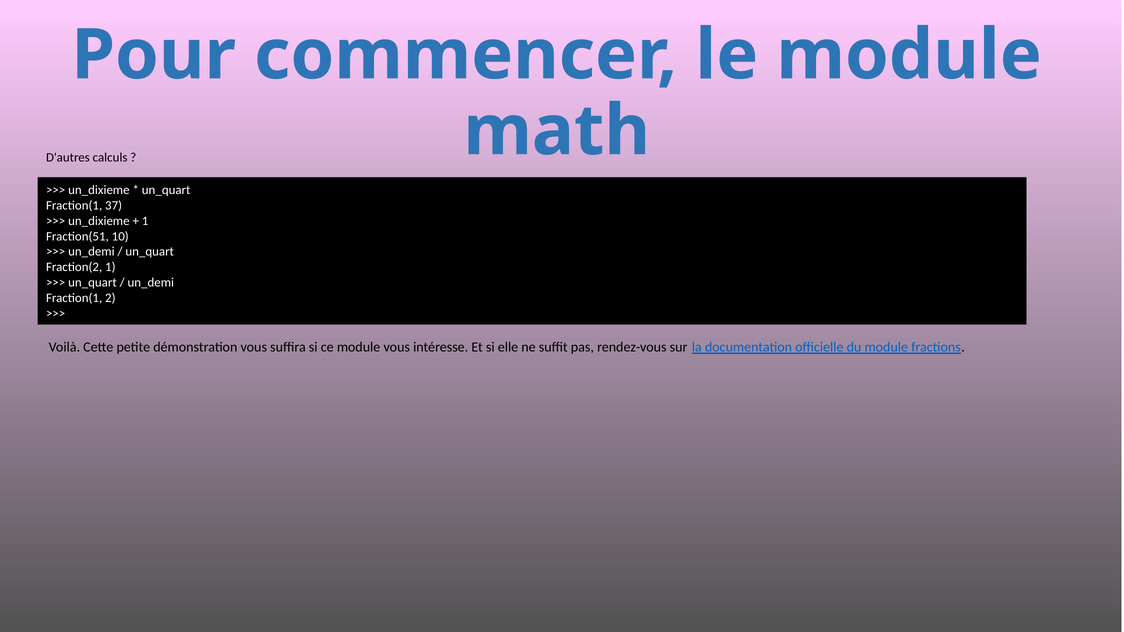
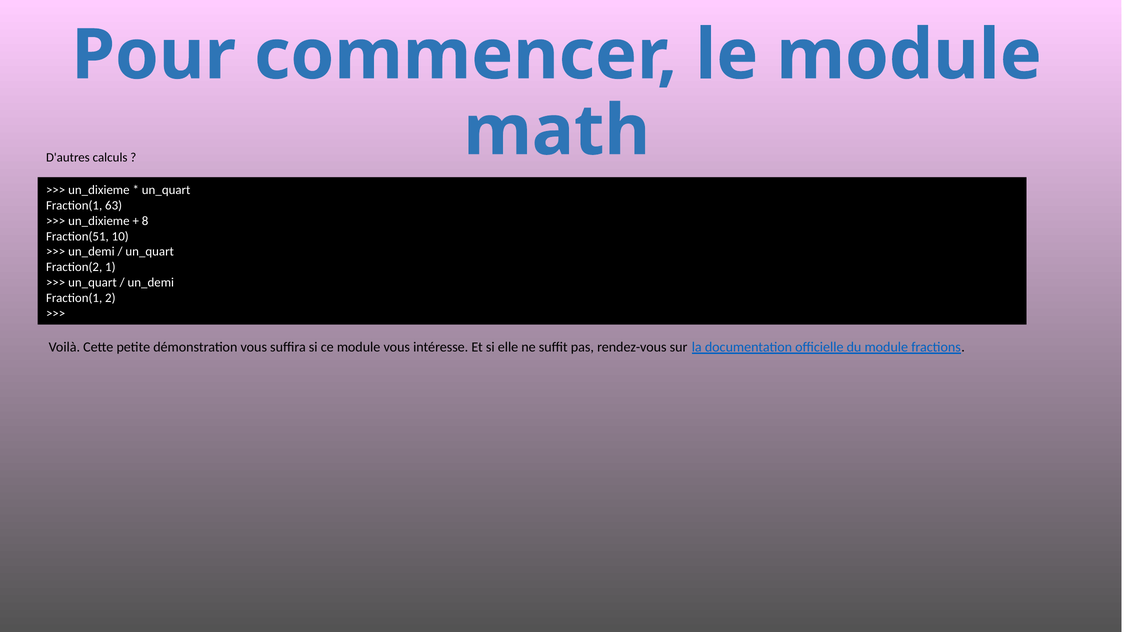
37: 37 -> 63 (114, 205)
1: 1 -> 8 (145, 221)
